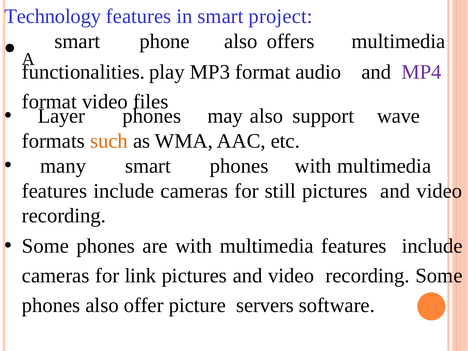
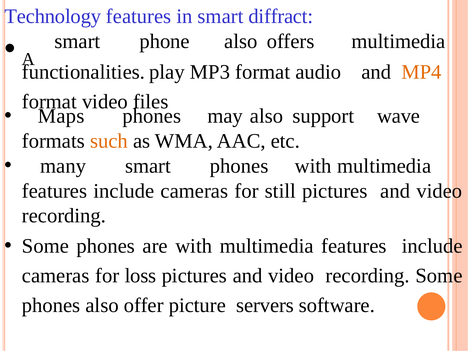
project: project -> diffract (281, 16)
MP4 colour: purple -> orange (422, 72)
Layer: Layer -> Maps (61, 116)
link: link -> loss (141, 276)
